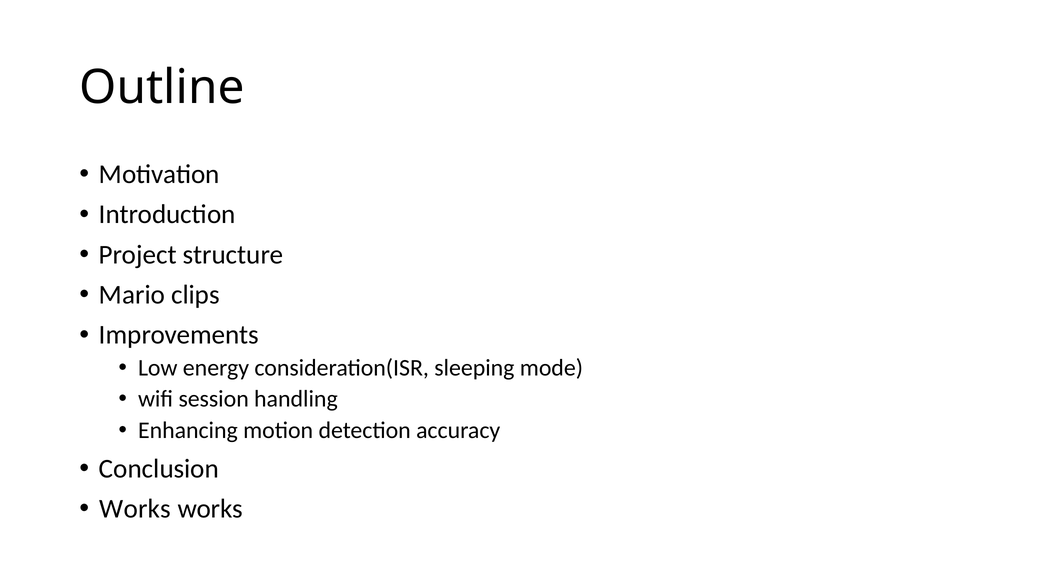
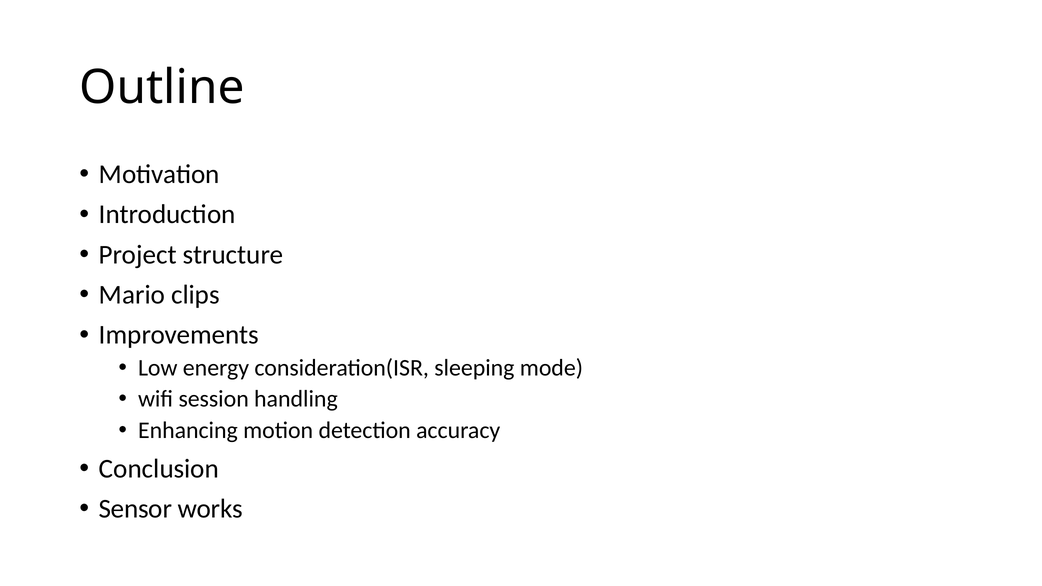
Works: Works -> Sensor (135, 509)
